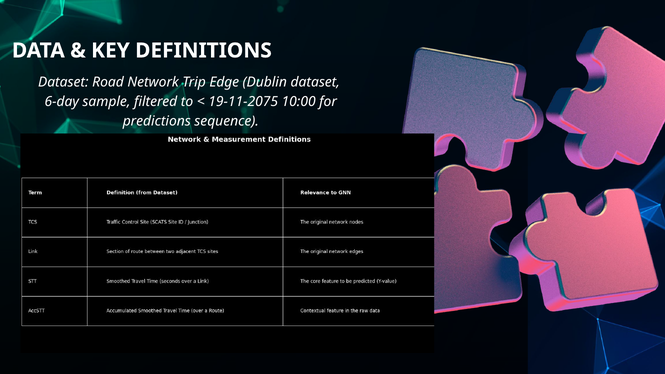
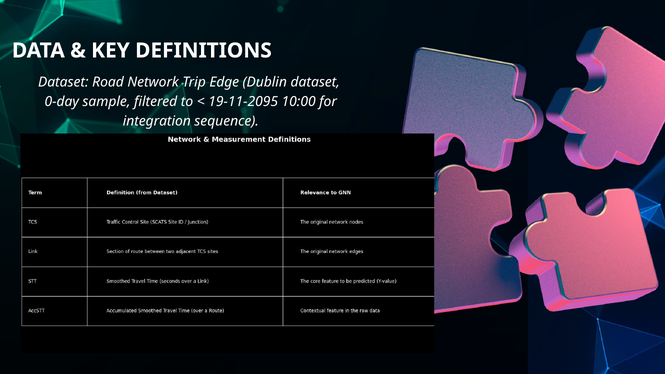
6-day: 6-day -> 0-day (62, 102)
19-11-2075: 19-11-2075 -> 19-11-2095 (243, 102)
predictions: predictions -> integration (157, 121)
